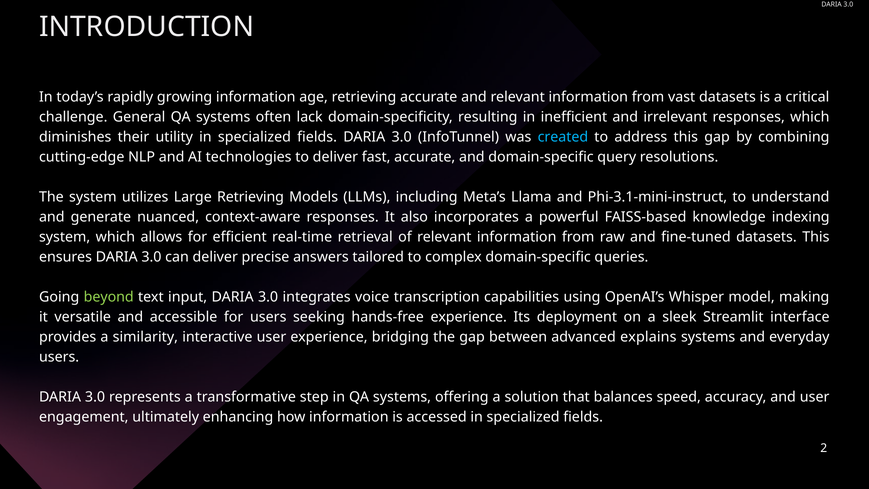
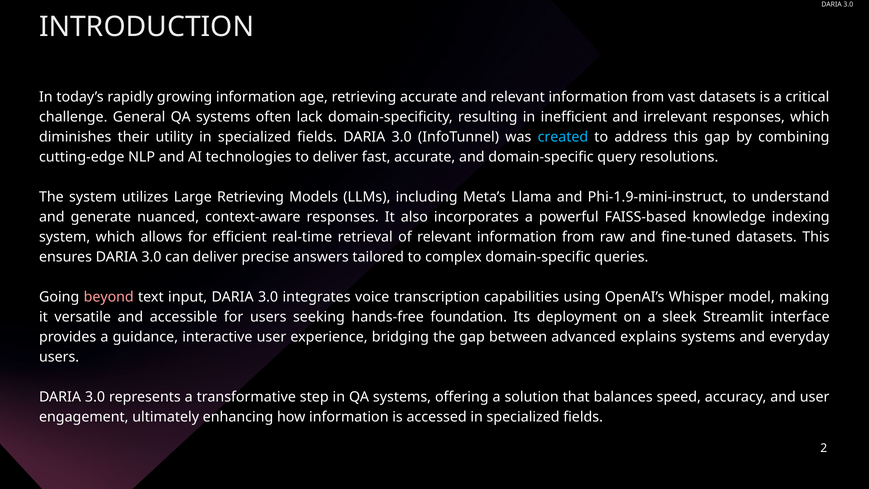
Phi-3.1-mini-instruct: Phi-3.1-mini-instruct -> Phi-1.9-mini-instruct (657, 197)
beyond colour: light green -> pink (109, 297)
hands-free experience: experience -> foundation (469, 317)
similarity: similarity -> guidance (145, 337)
